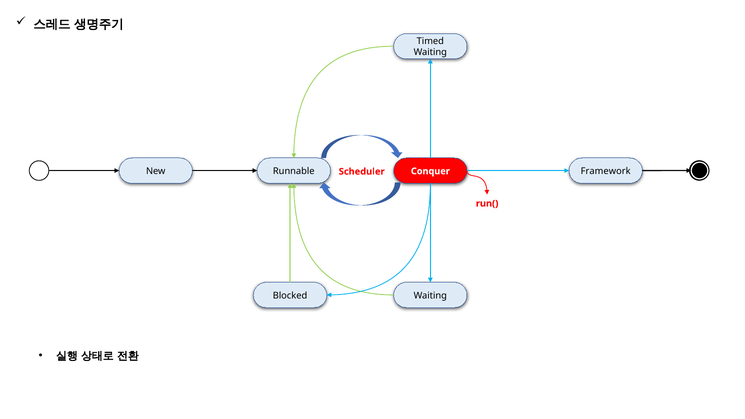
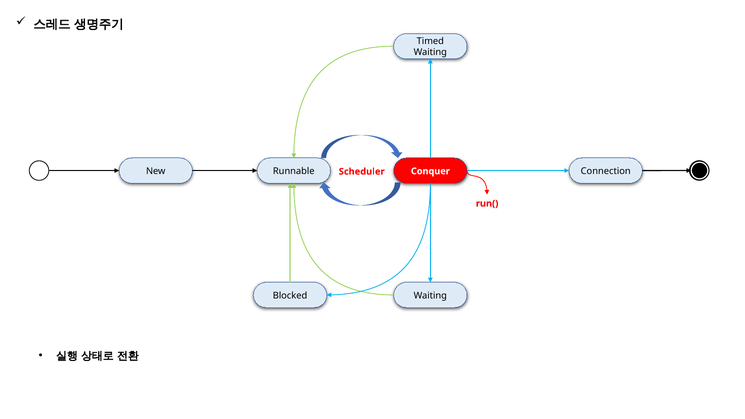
Framework: Framework -> Connection (606, 171)
